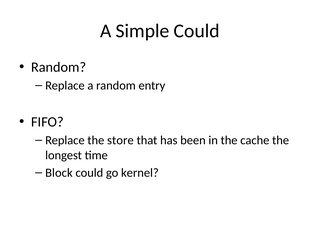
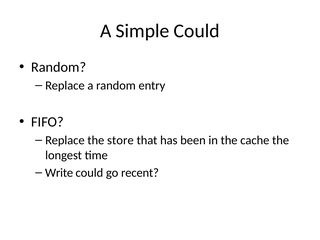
Block: Block -> Write (59, 173)
kernel: kernel -> recent (140, 173)
